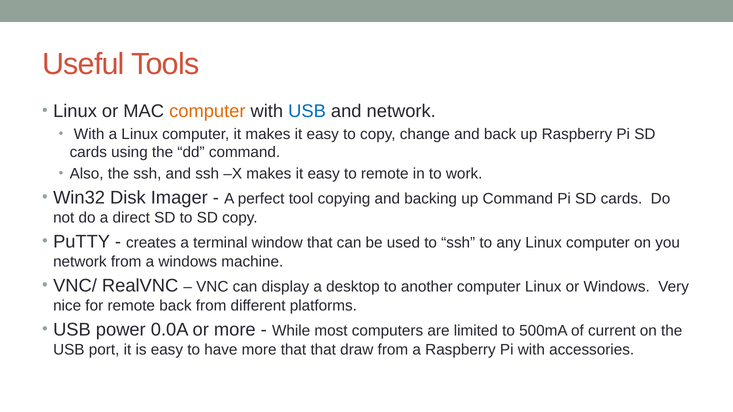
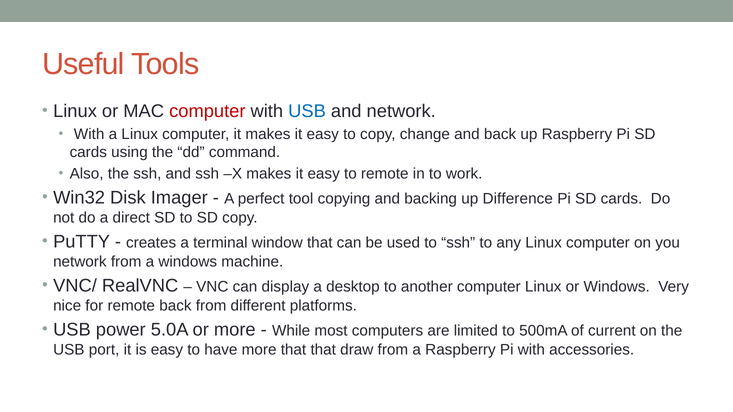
computer colour: orange -> red (207, 111)
up Command: Command -> Difference (518, 199)
0.0A: 0.0A -> 5.0A (170, 330)
